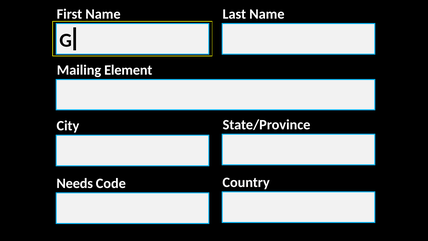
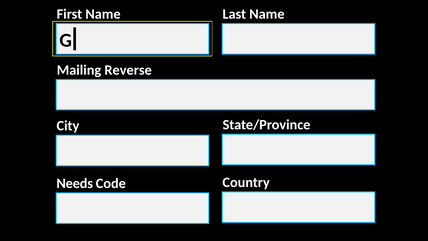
Element: Element -> Reverse (128, 70)
